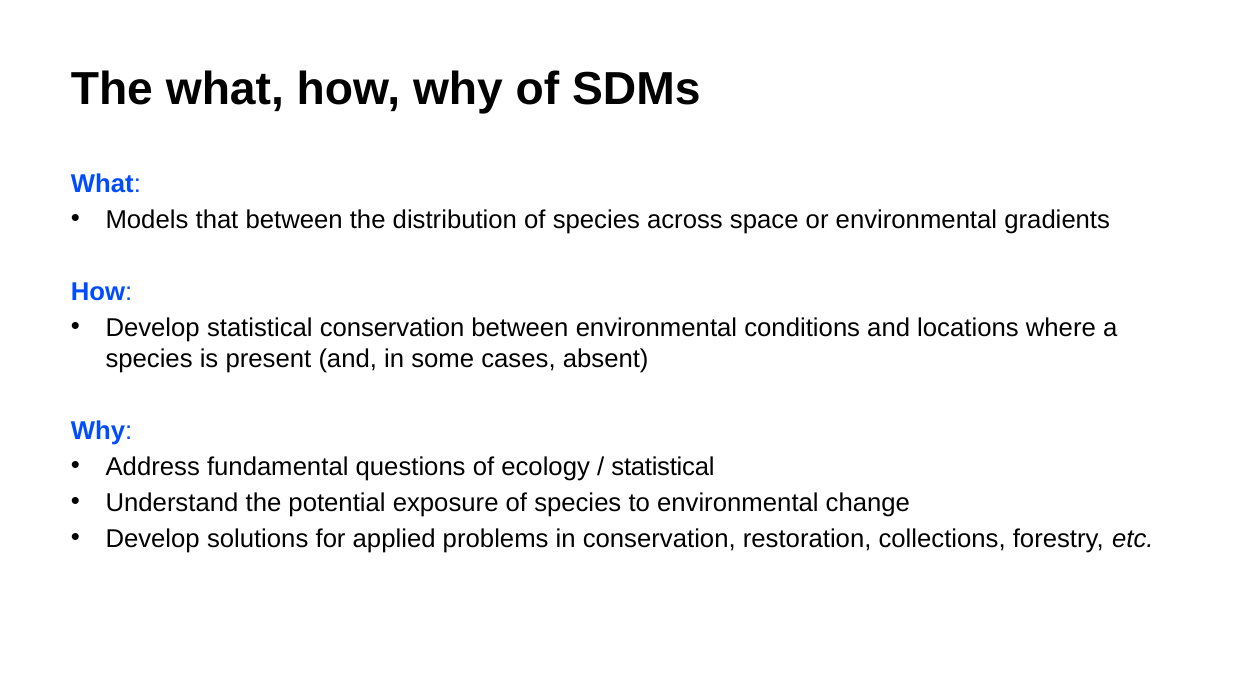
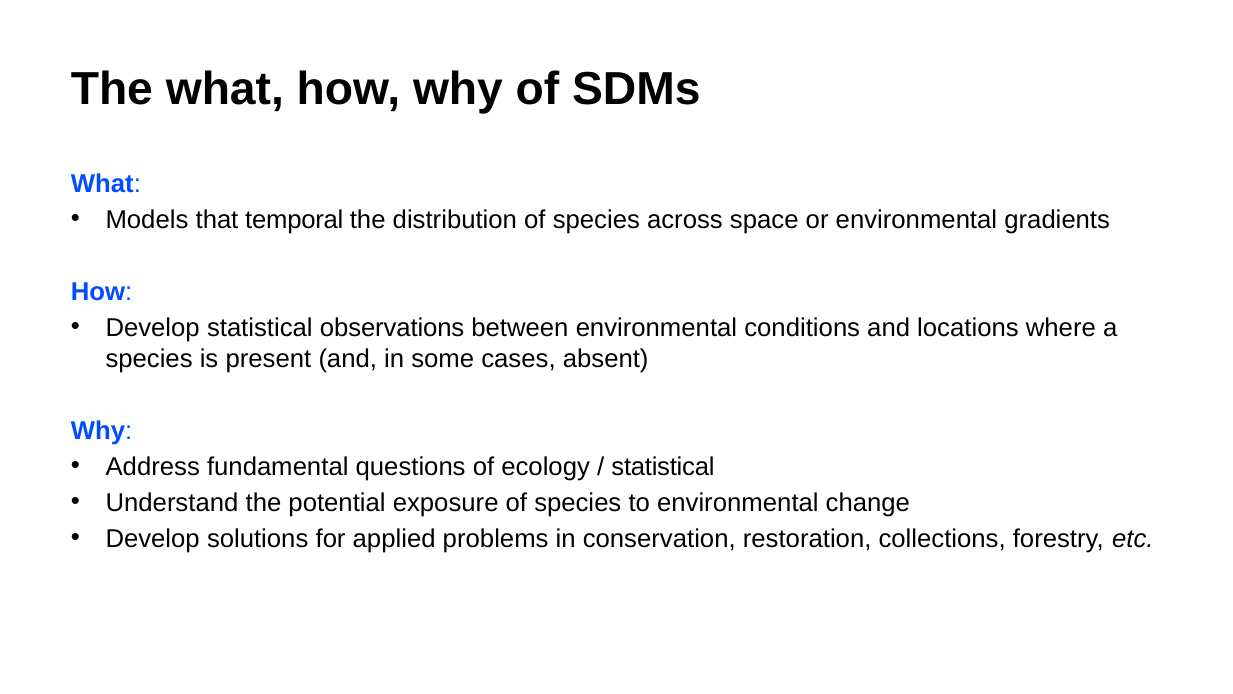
that between: between -> temporal (294, 220)
statistical conservation: conservation -> observations (392, 328)
